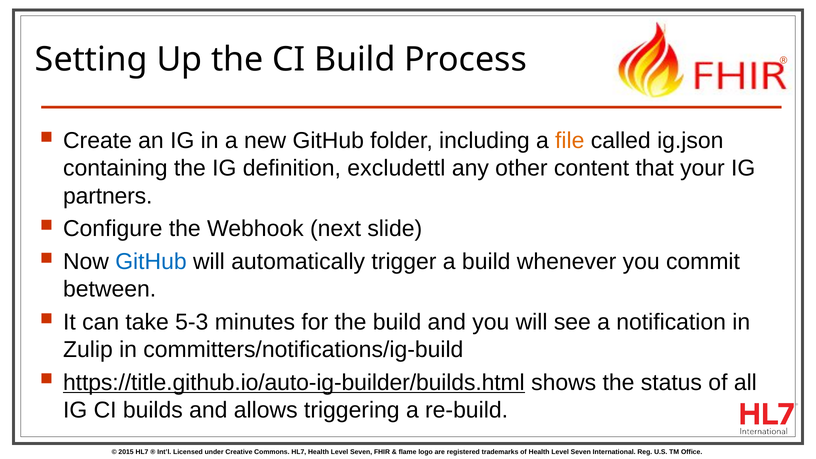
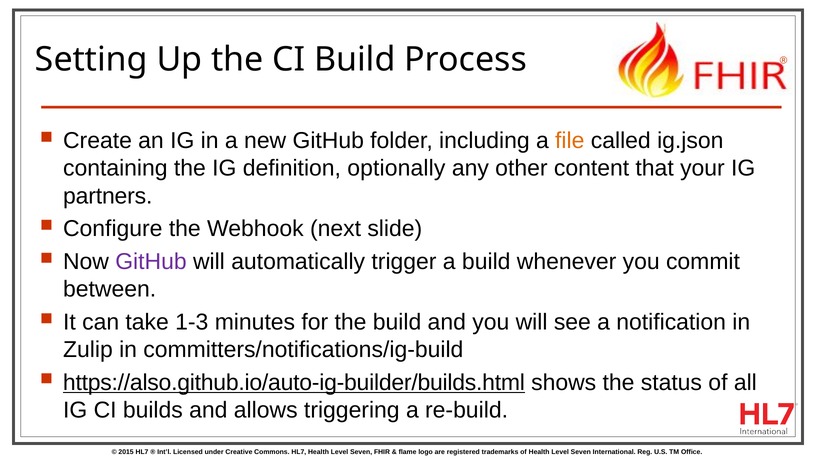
excludettl: excludettl -> optionally (396, 168)
GitHub colour: blue -> purple (151, 262)
5-3: 5-3 -> 1-3 (192, 322)
https://title.github.io/auto-ig-builder/builds.html: https://title.github.io/auto-ig-builder/builds.html -> https://also.github.io/auto-ig-builder/builds.html (294, 382)
